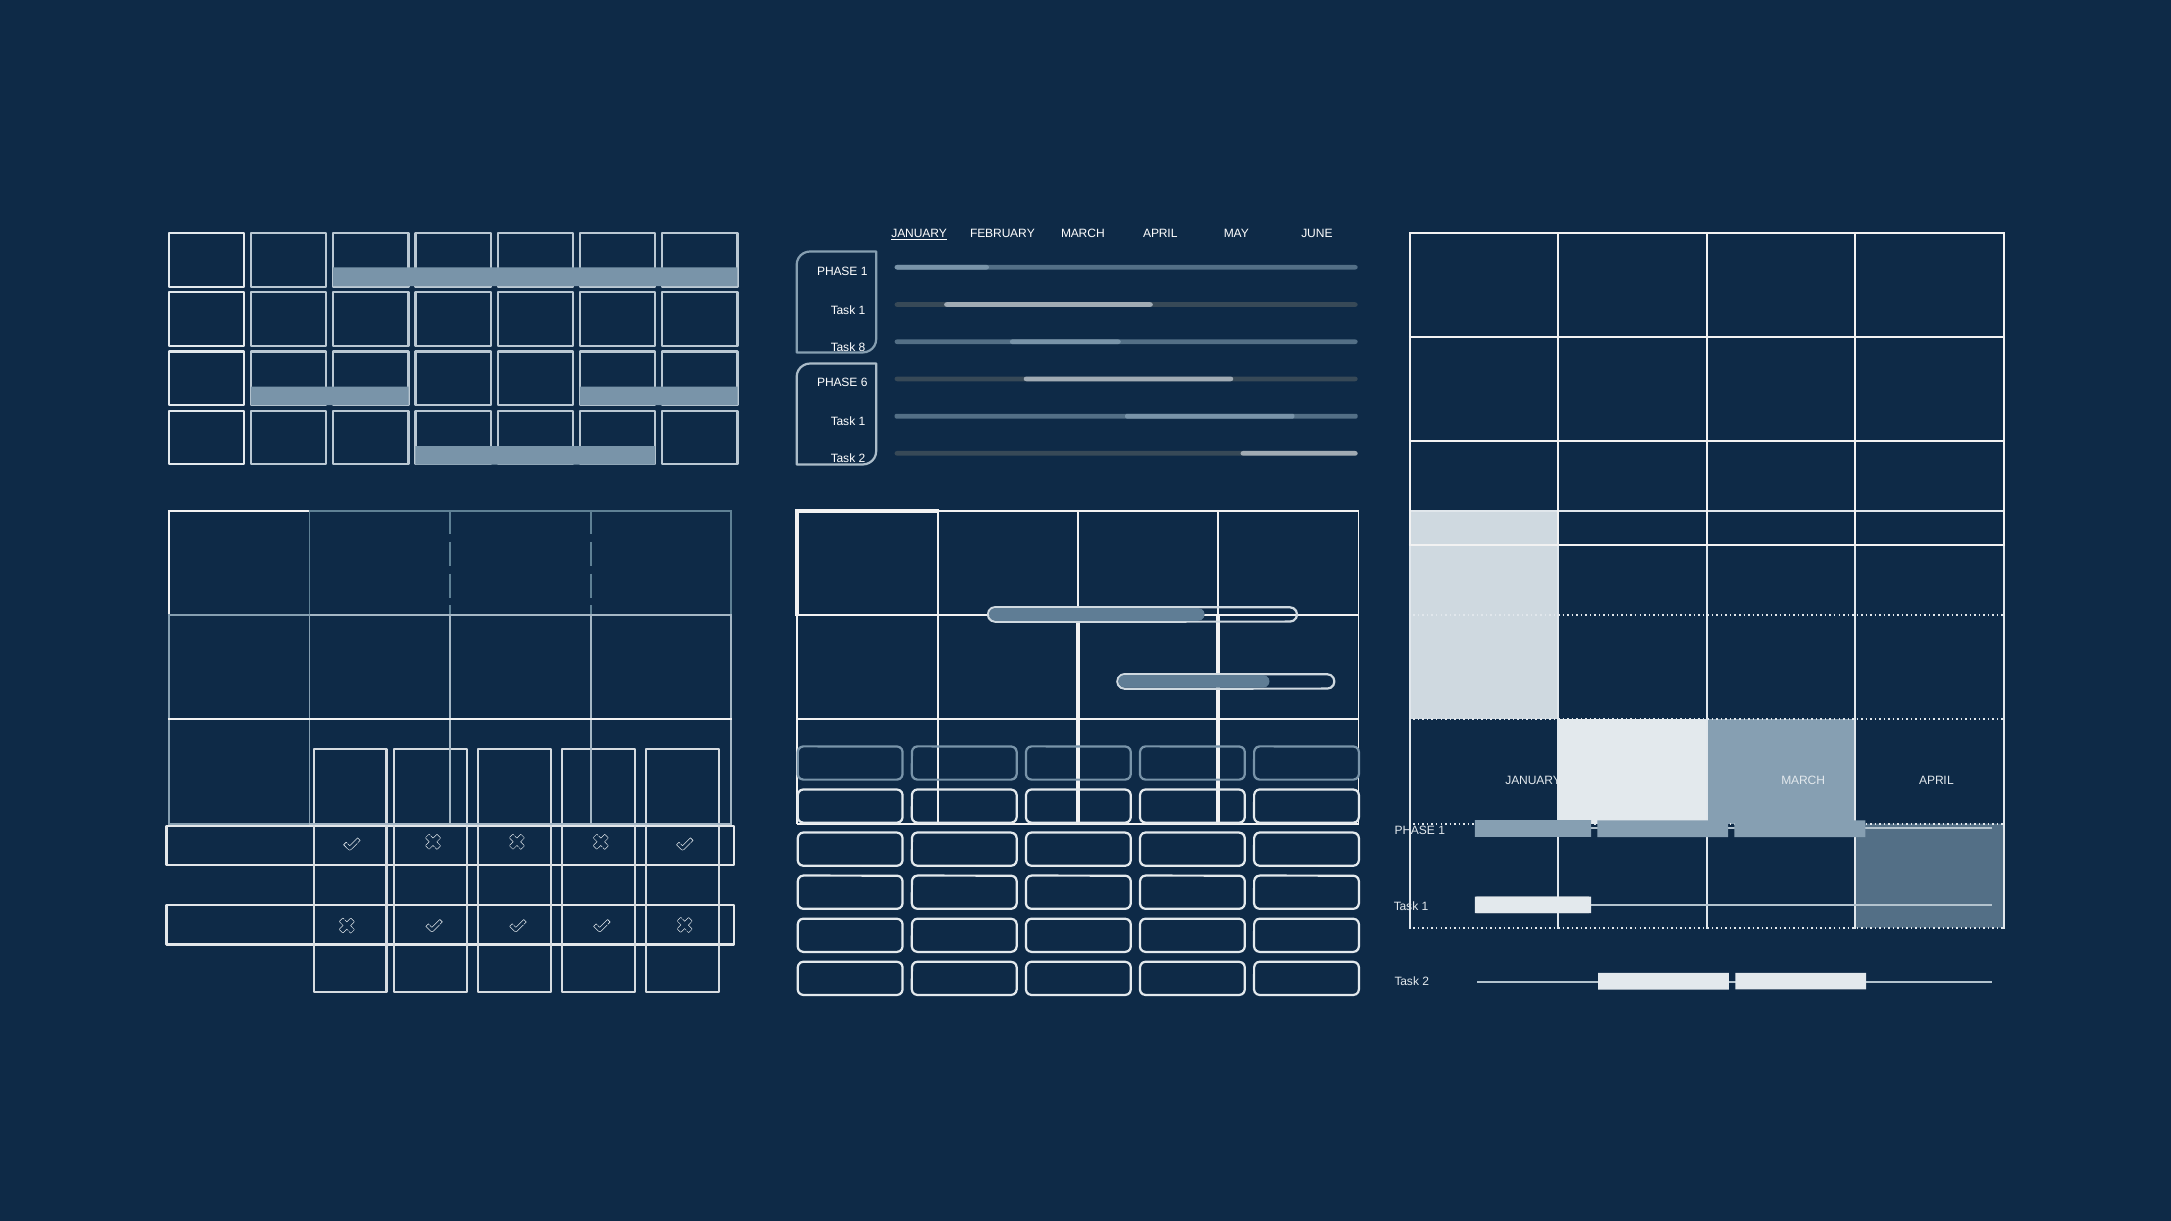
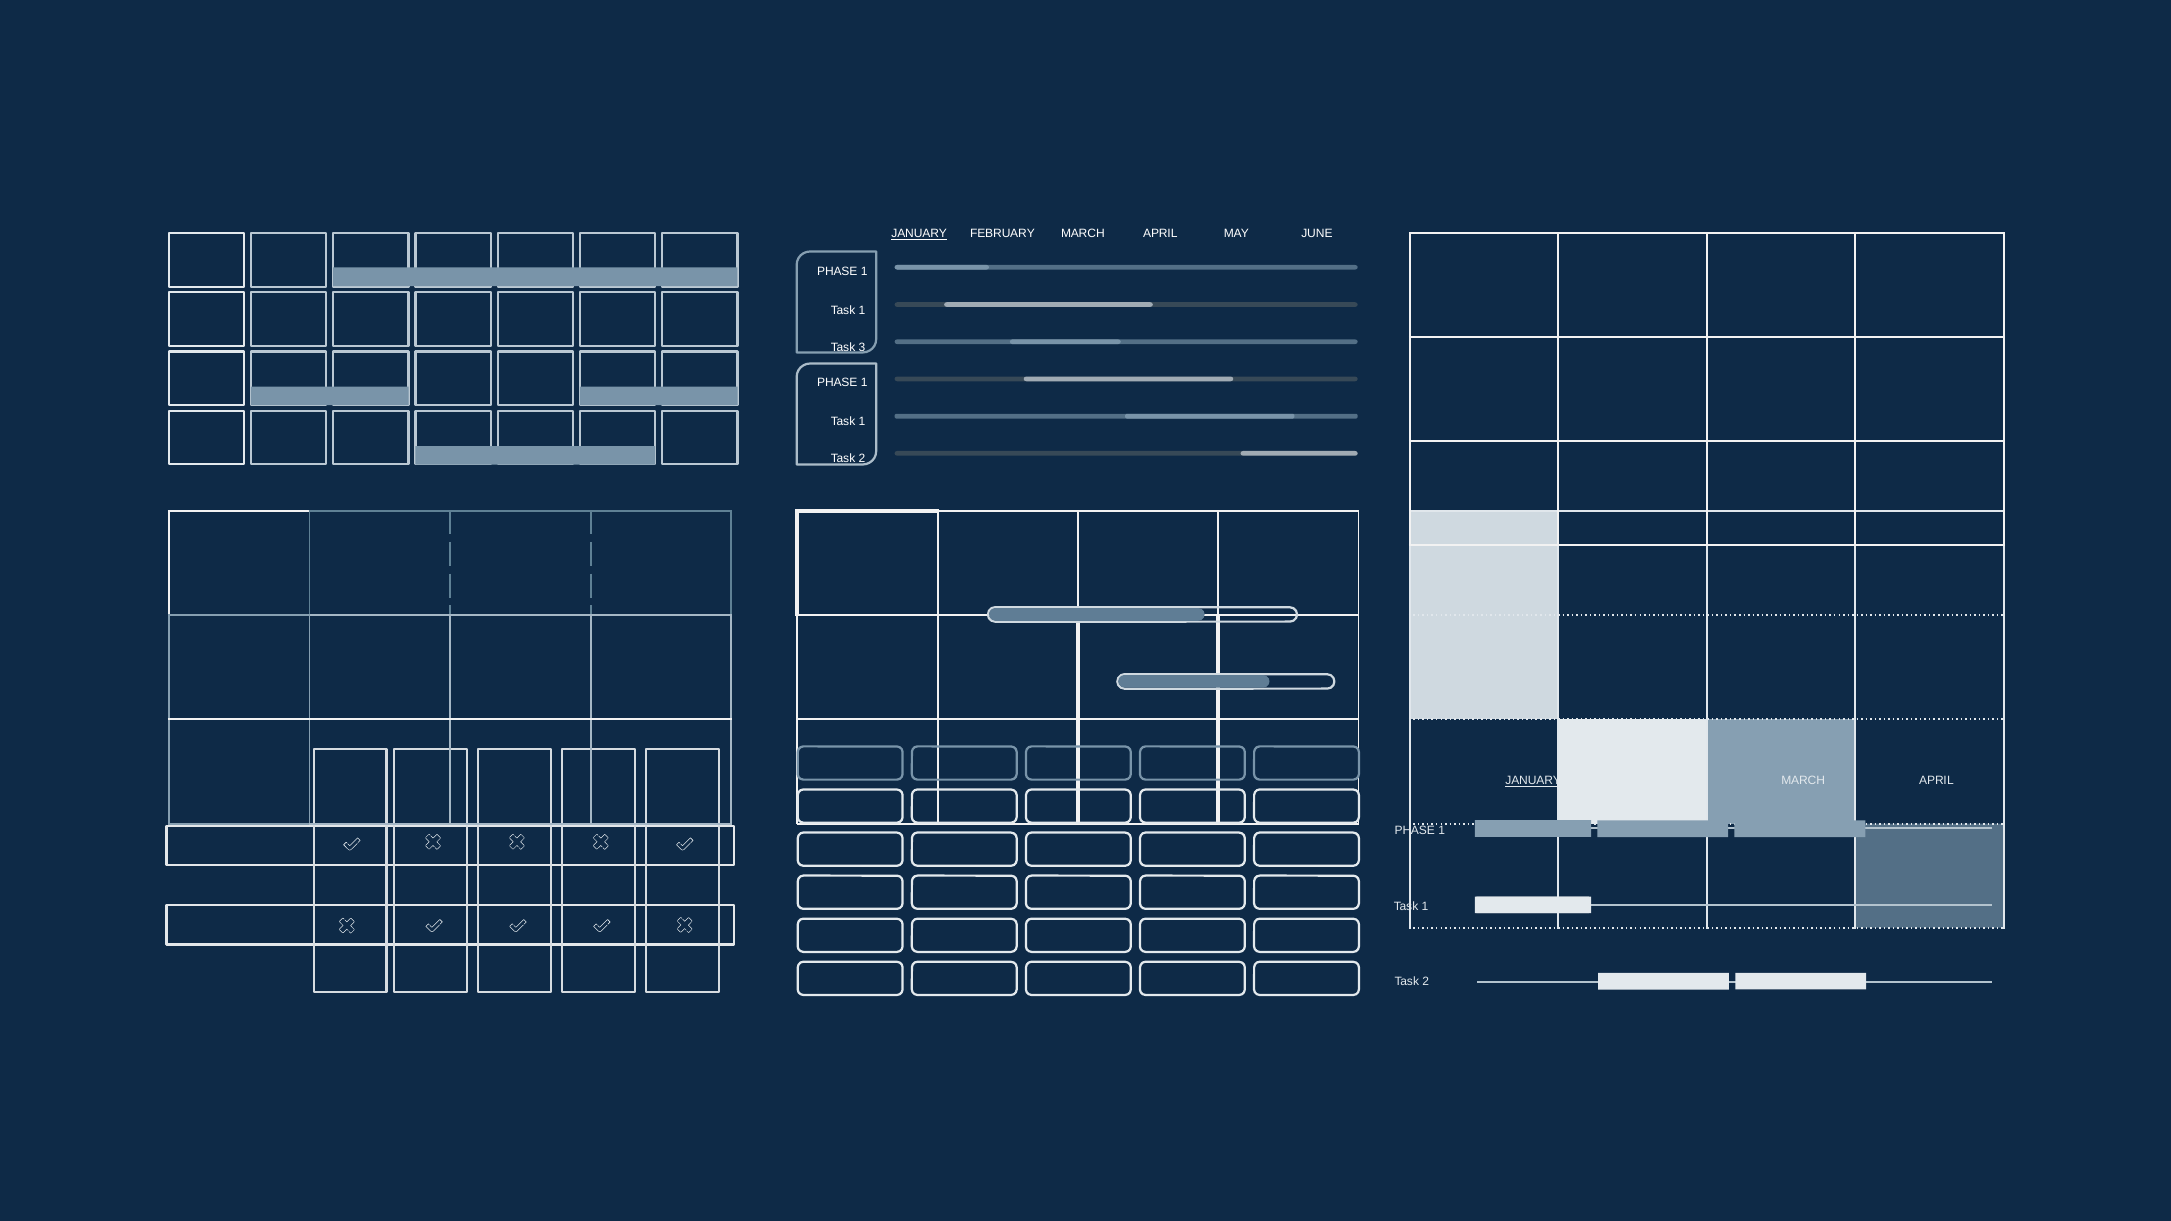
8: 8 -> 3 (862, 347)
6: 6 -> 1 (864, 382)
JANUARY underline: none -> present (1533, 781)
